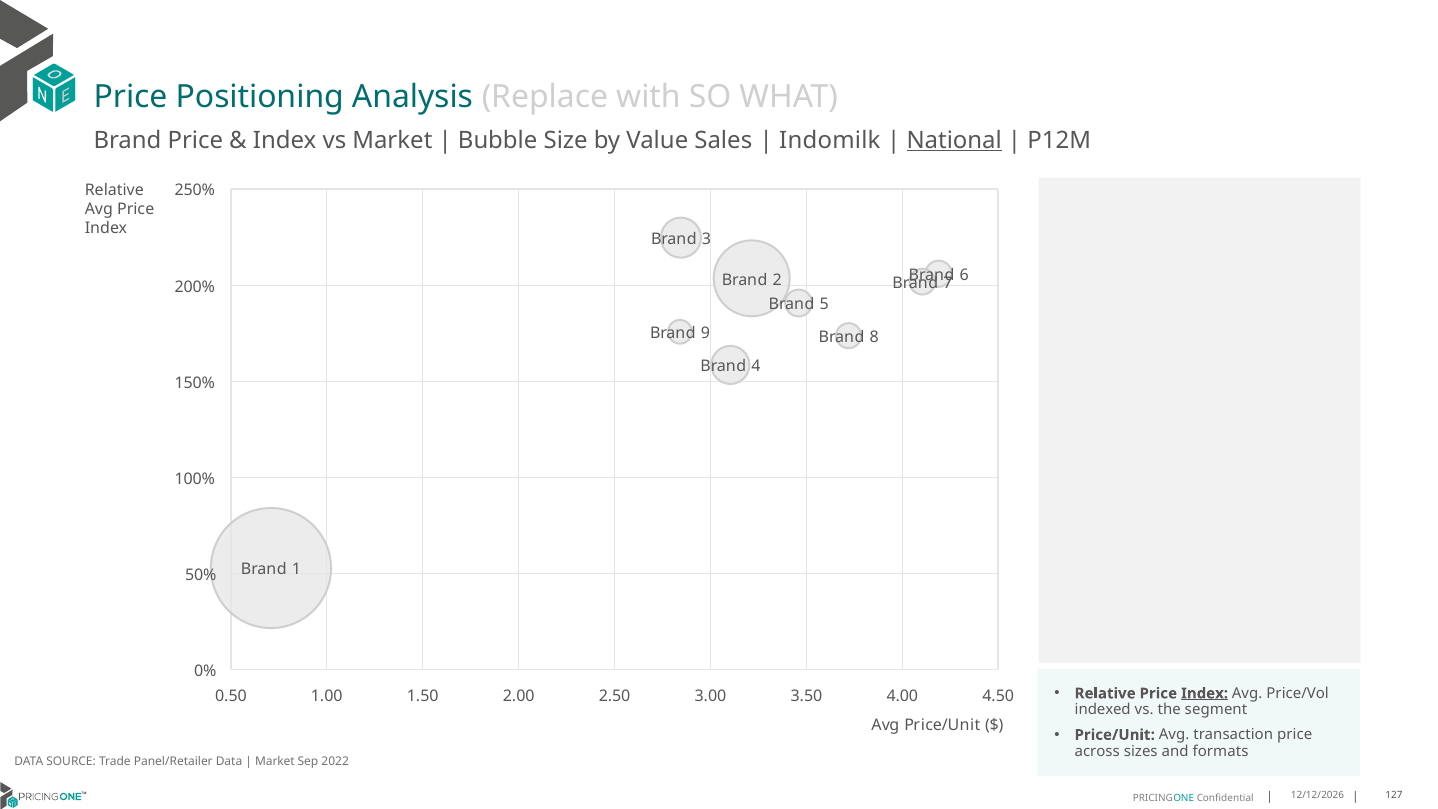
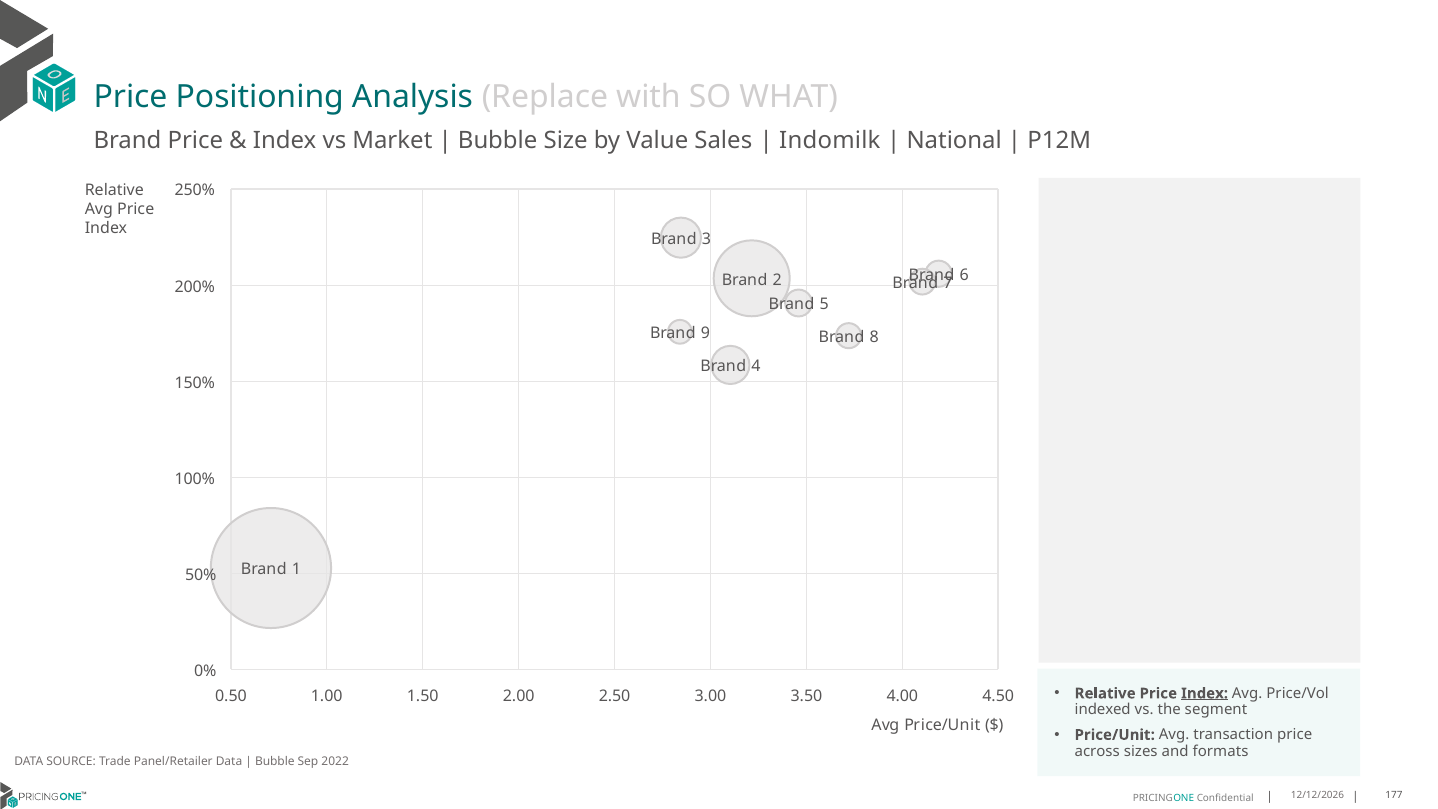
National underline: present -> none (954, 140)
Market: Market -> Bubble (275, 762)
127: 127 -> 177 (1394, 795)
